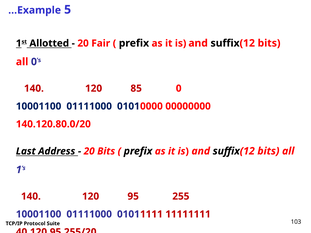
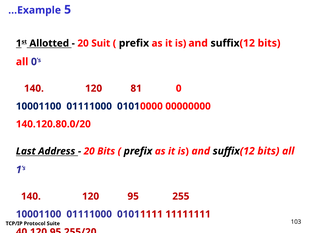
Fair: Fair -> Suit (101, 43)
85: 85 -> 81 (136, 89)
